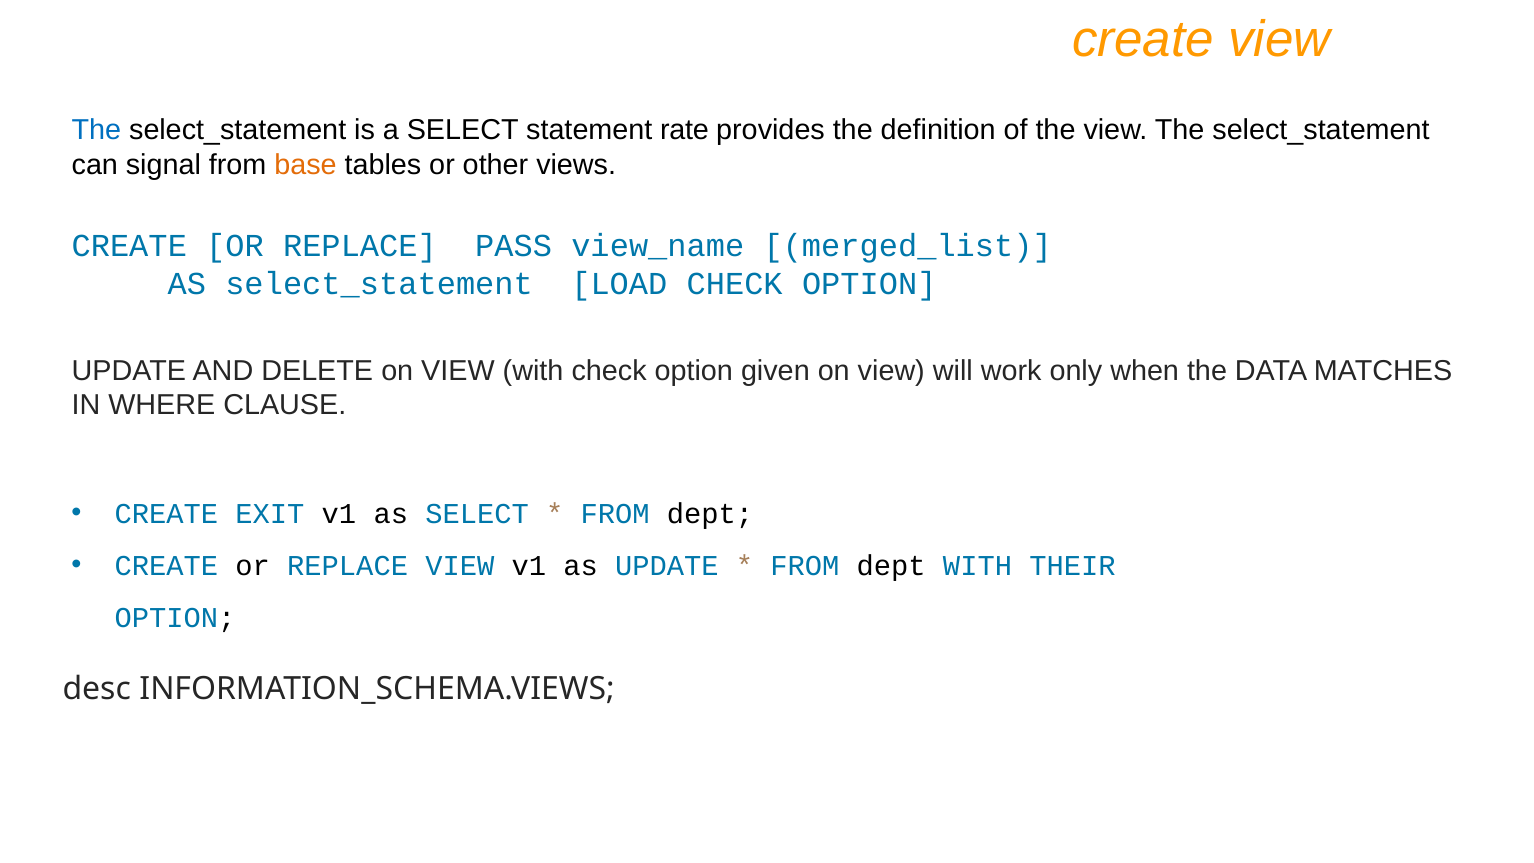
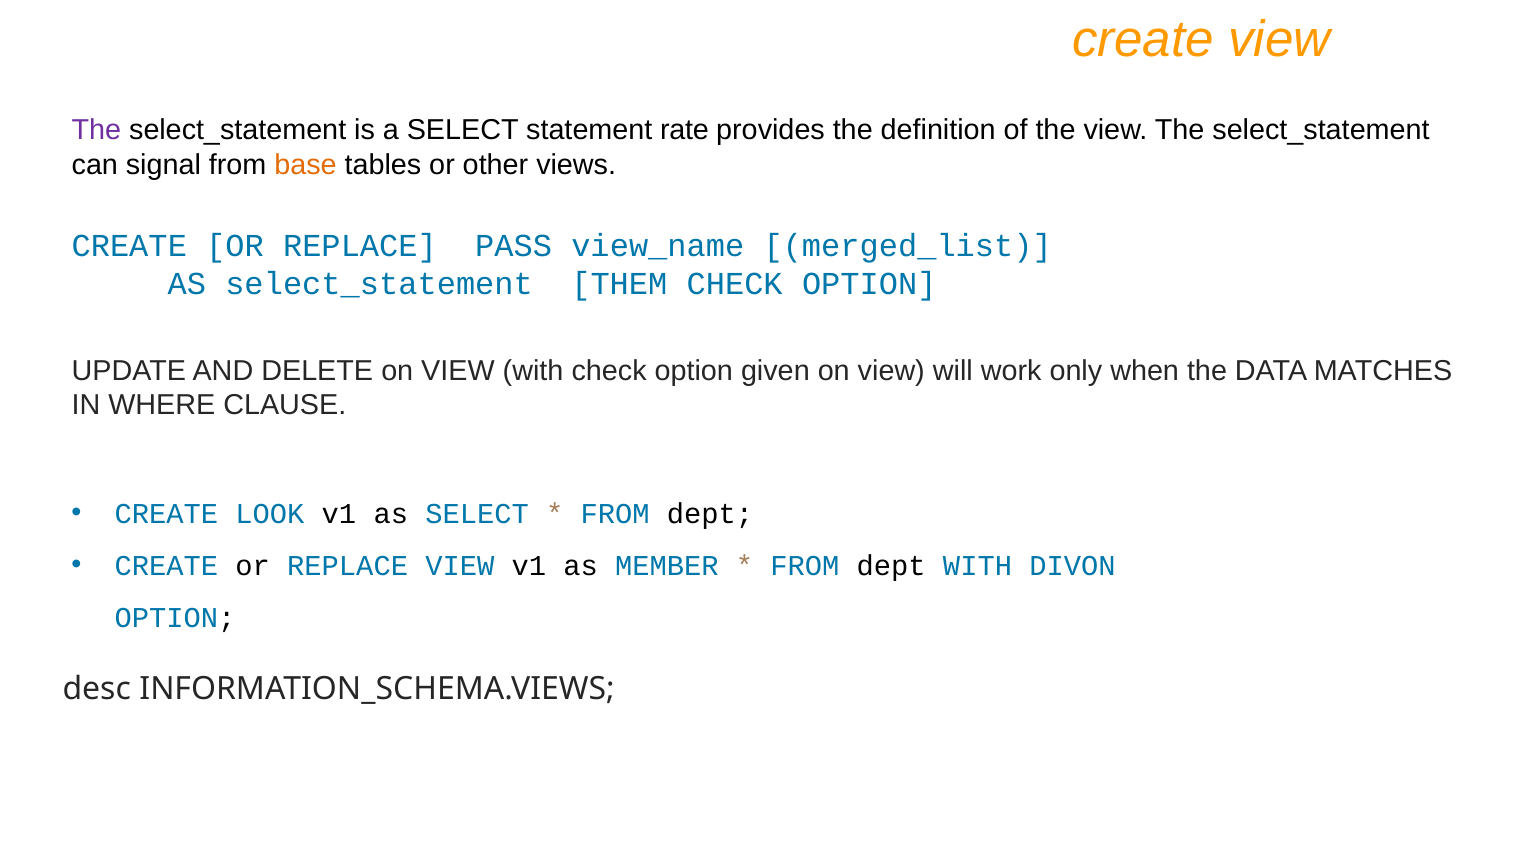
The colour: blue -> purple (96, 130)
LOAD: LOAD -> THEM (619, 284)
EXIT: EXIT -> LOOK (270, 514)
as UPDATE: UPDATE -> MEMBER (667, 566)
THEIR: THEIR -> DIVON (1072, 566)
